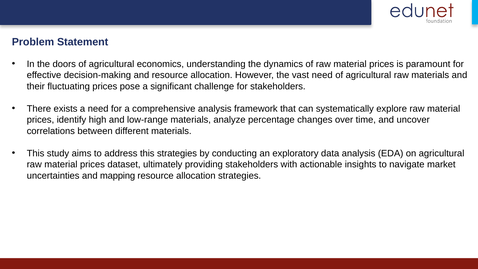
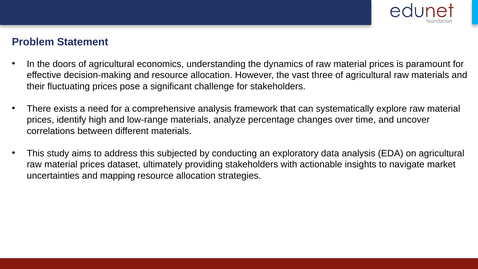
vast need: need -> three (322, 75)
this strategies: strategies -> subjected (177, 153)
